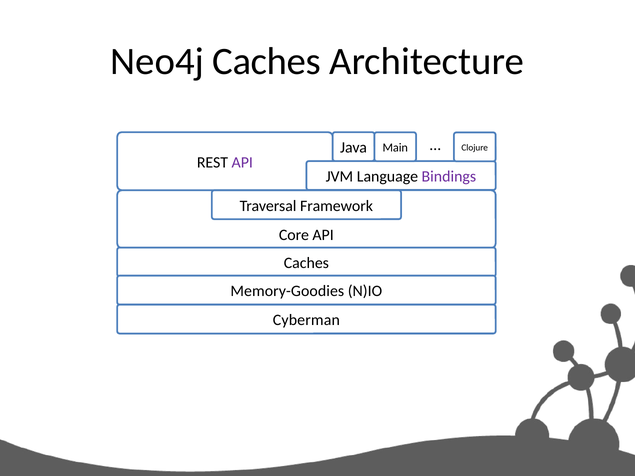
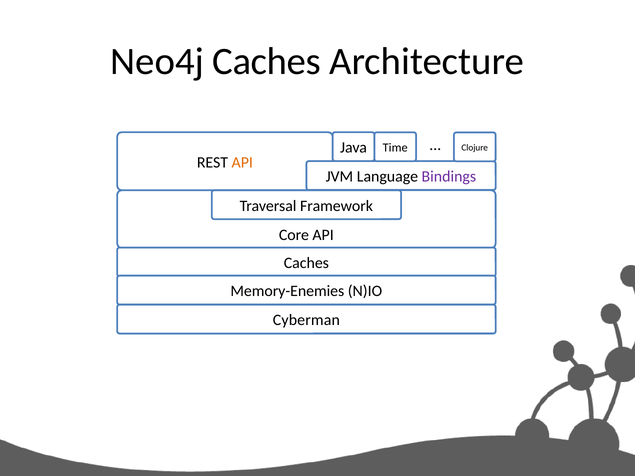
Main: Main -> Time (395, 148)
API colour: purple -> orange (242, 162)
Memory-Goodies: Memory-Goodies -> Memory-Enemies (287, 291)
